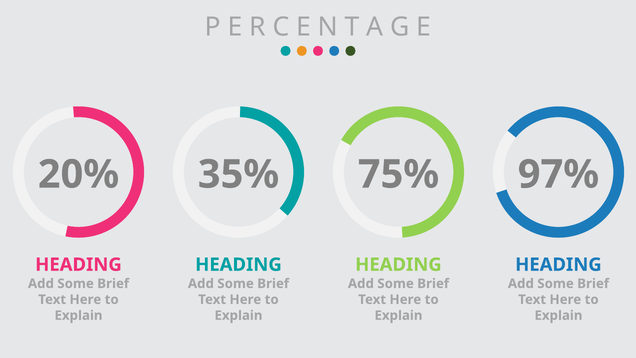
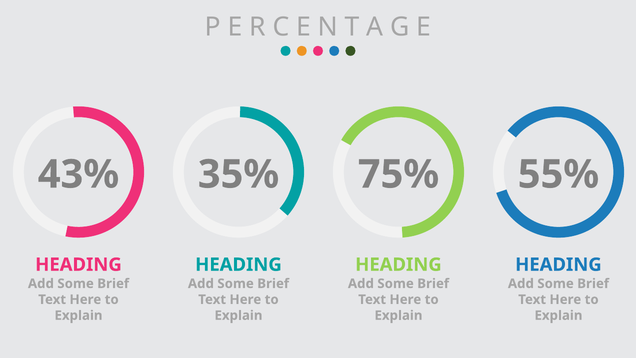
20%: 20% -> 43% (78, 174)
97%: 97% -> 55% (558, 174)
